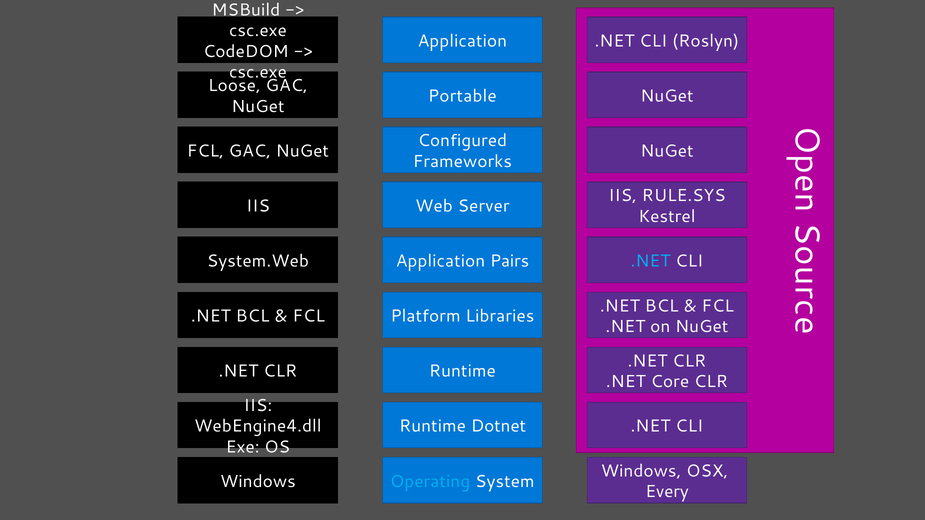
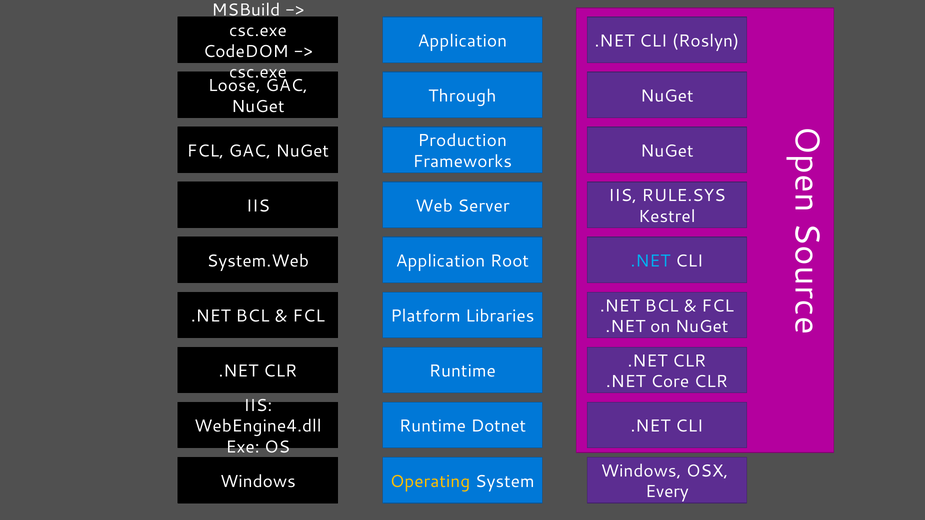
Portable: Portable -> Through (462, 96)
Configured: Configured -> Production (462, 141)
Pairs: Pairs -> Root (510, 261)
Operating colour: light blue -> yellow (430, 482)
